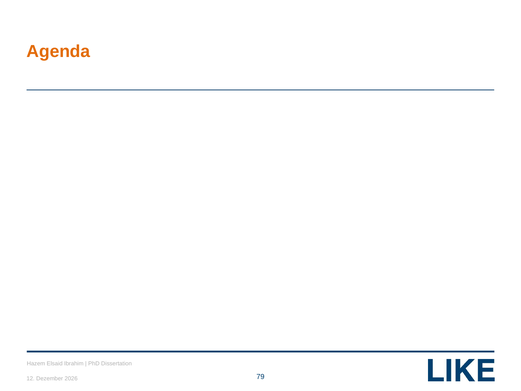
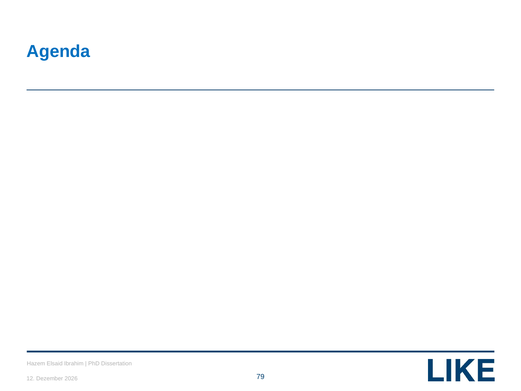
Agenda colour: orange -> blue (58, 52)
